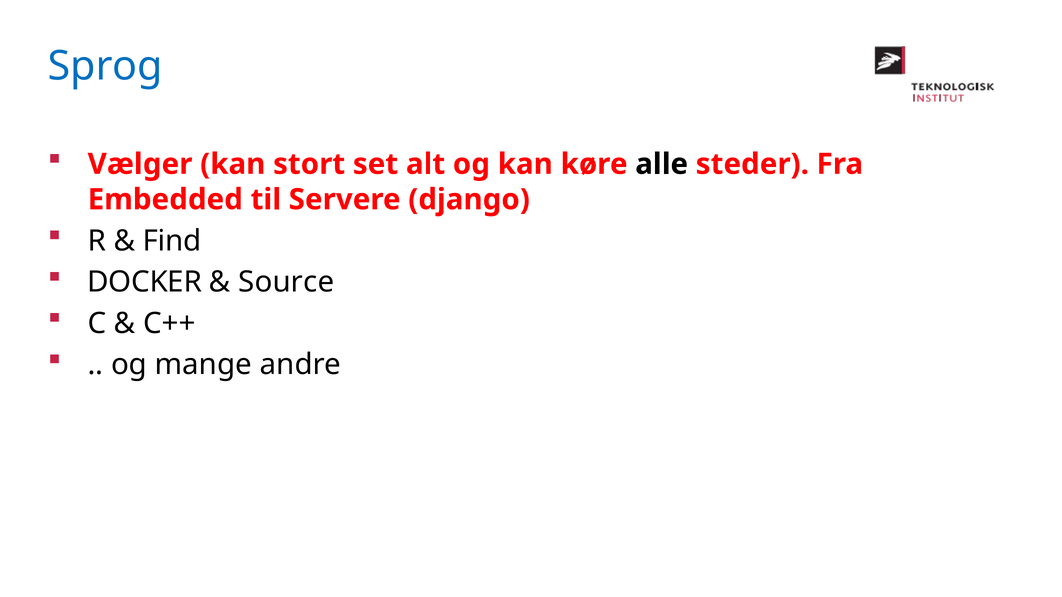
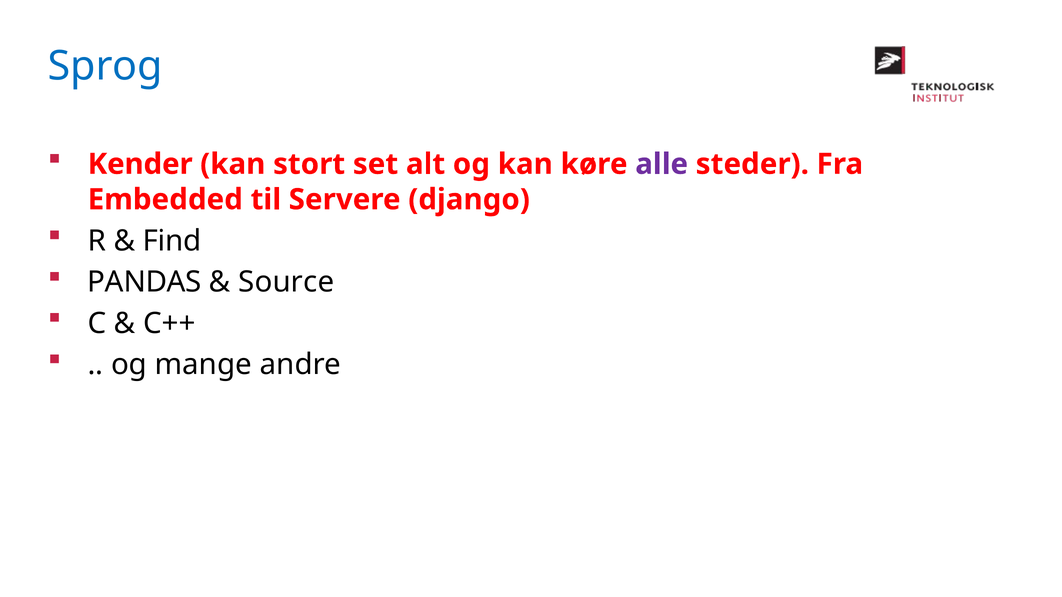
Vælger: Vælger -> Kender (140, 164)
alle colour: black -> purple (662, 164)
DOCKER: DOCKER -> PANDAS (145, 282)
